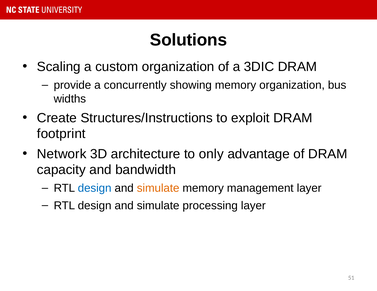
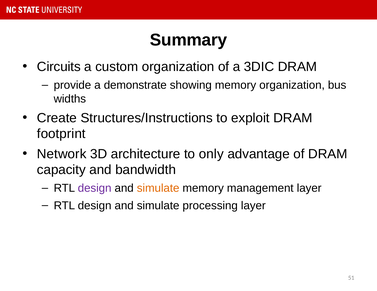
Solutions: Solutions -> Summary (189, 40)
Scaling: Scaling -> Circuits (59, 67)
concurrently: concurrently -> demonstrate (135, 85)
design colour: blue -> purple (95, 188)
